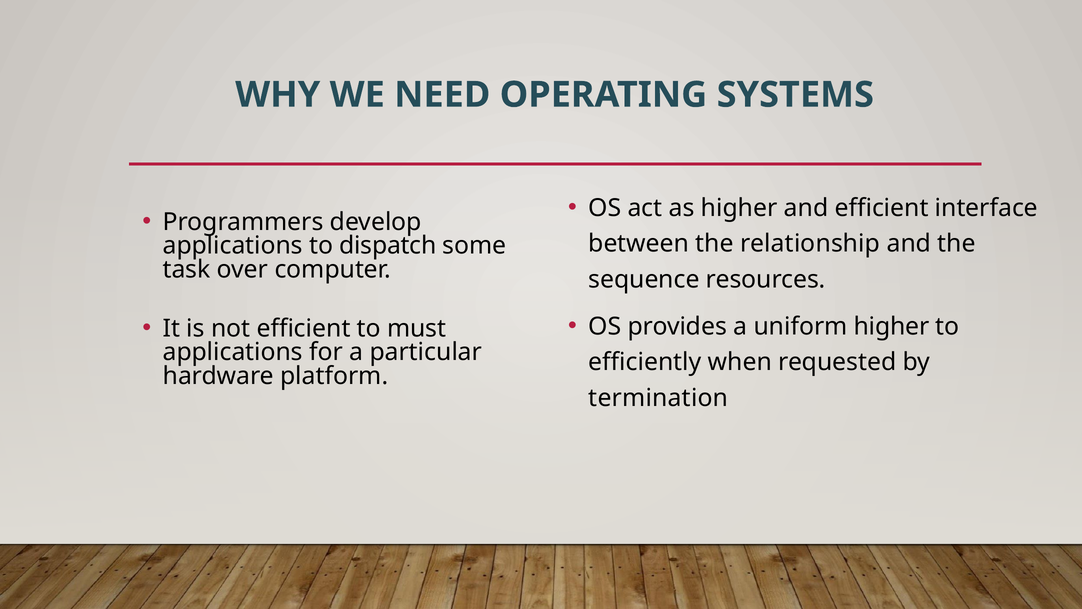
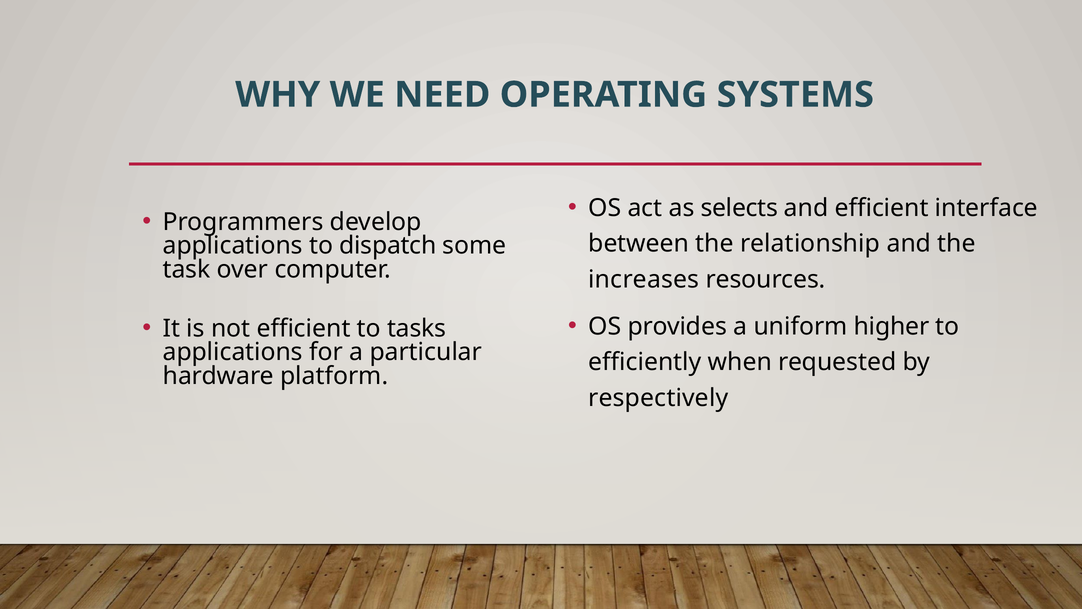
as higher: higher -> selects (739, 208)
sequence: sequence -> increases (644, 279)
must: must -> tasks (417, 328)
termination: termination -> respectively (658, 398)
